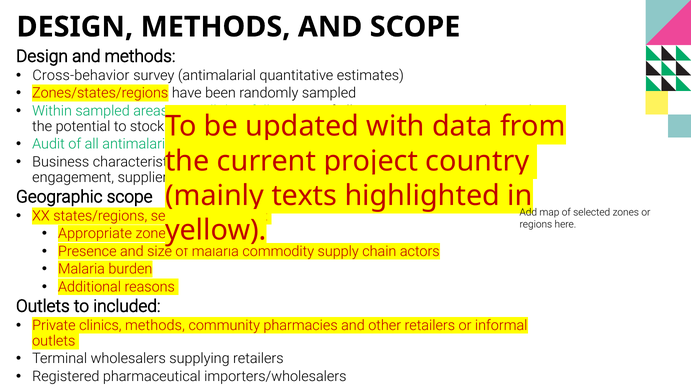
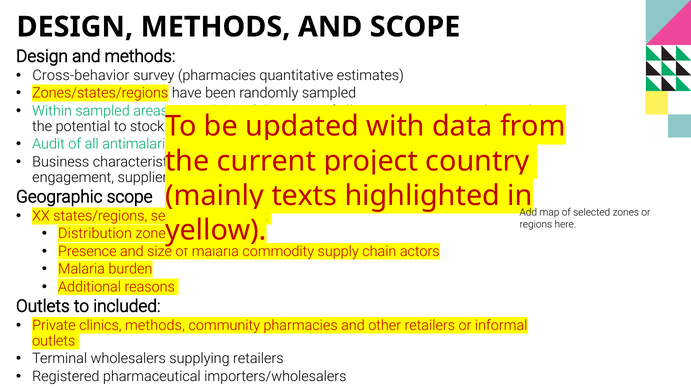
survey antimalarial: antimalarial -> pharmacies (217, 75)
Appropriate: Appropriate -> Distribution (95, 234)
